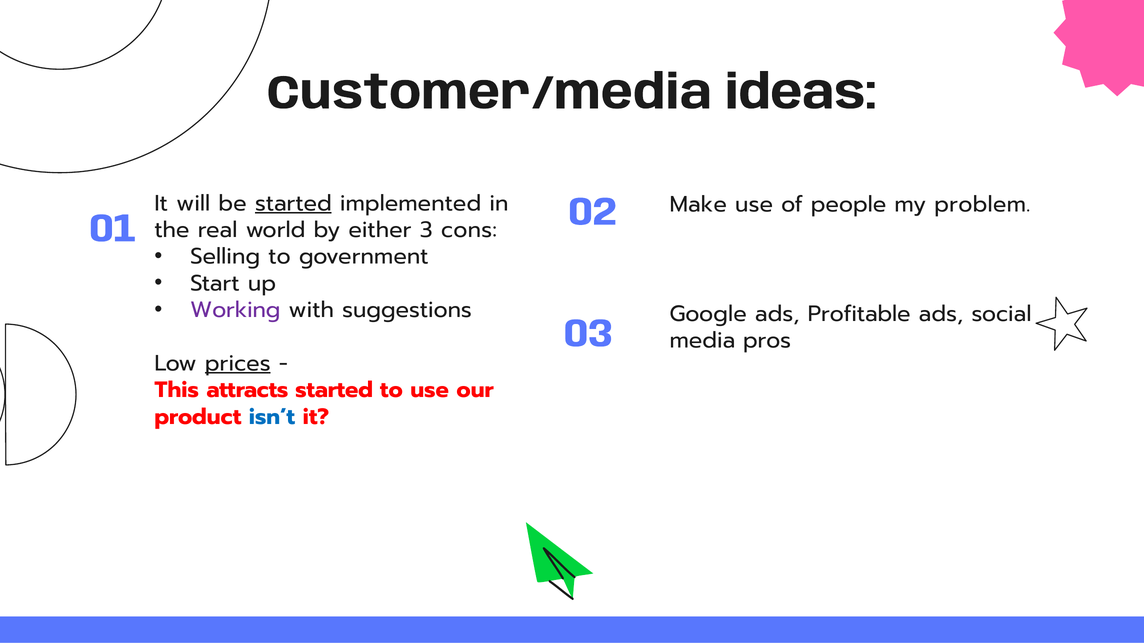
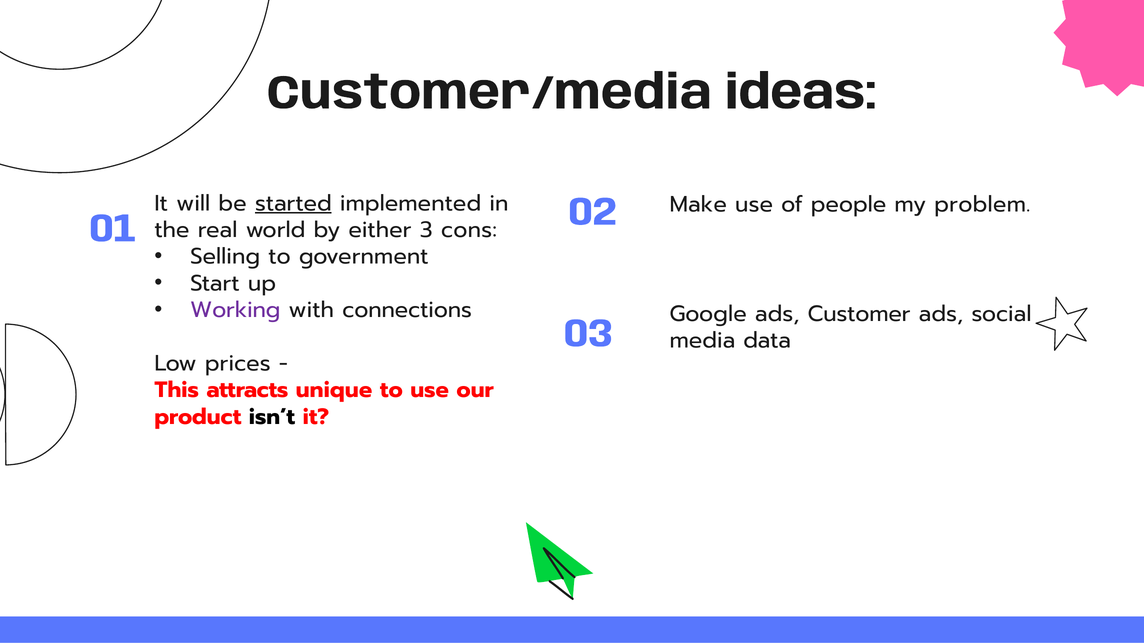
suggestions: suggestions -> connections (407, 310)
Profitable: Profitable -> Customer (859, 314)
pros: pros -> data (767, 341)
prices underline: present -> none (238, 364)
attracts started: started -> unique (334, 390)
isn’t colour: blue -> black (272, 417)
